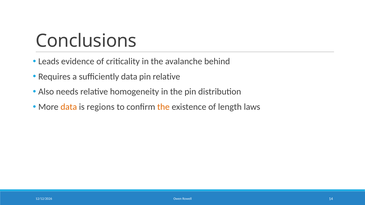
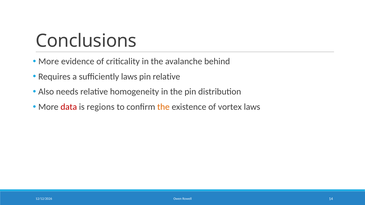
Leads: Leads -> More (49, 62)
sufficiently data: data -> laws (129, 77)
data colour: orange -> red (69, 107)
length: length -> vortex (230, 107)
